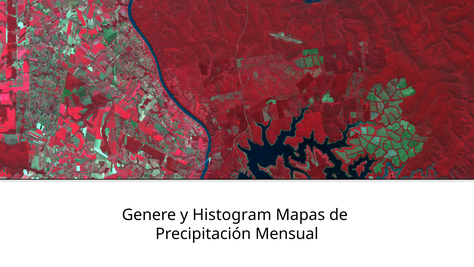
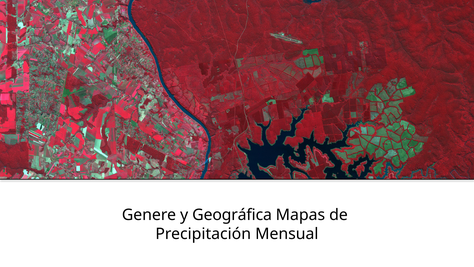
Histogram: Histogram -> Geográfica (232, 215)
